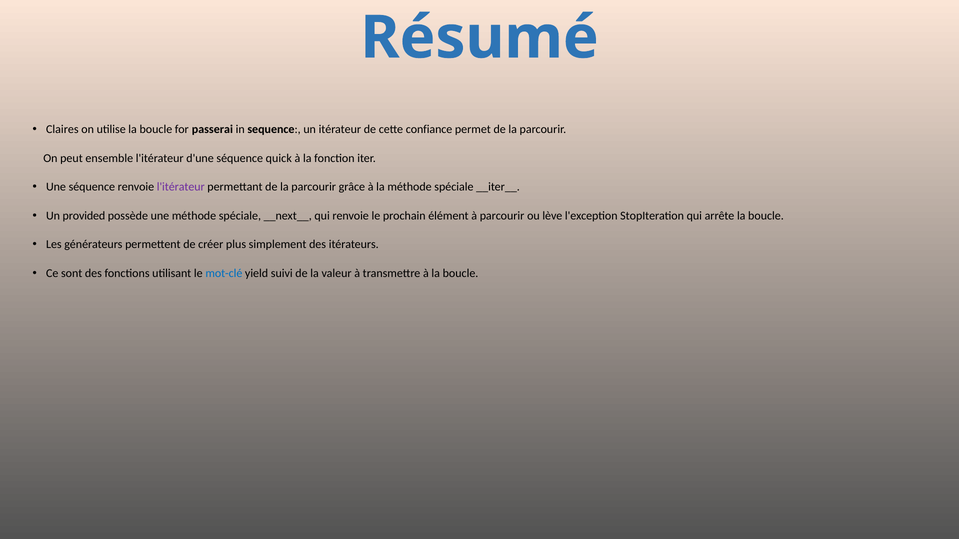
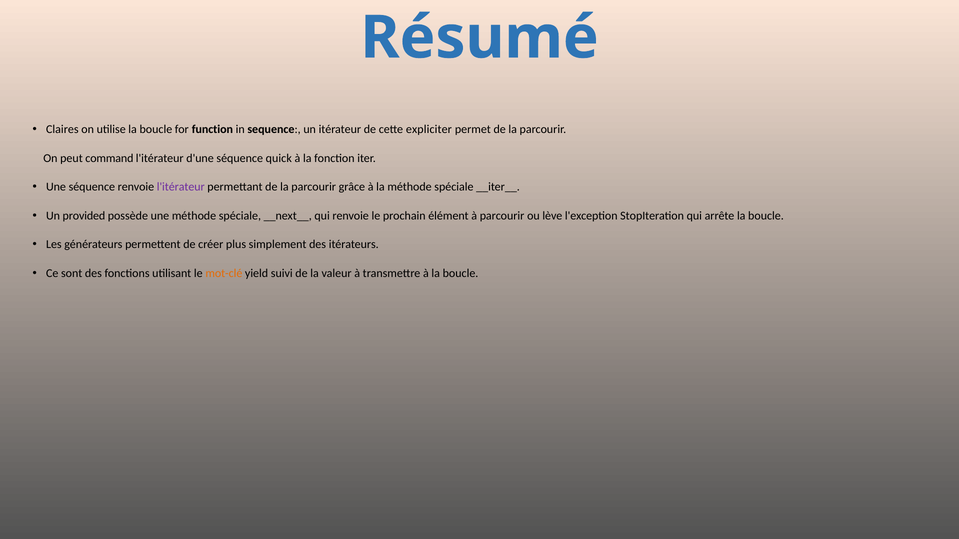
passerai: passerai -> function (212, 130)
confiance: confiance -> expliciter (429, 130)
ensemble: ensemble -> command (109, 158)
mot-clé colour: blue -> orange (224, 273)
